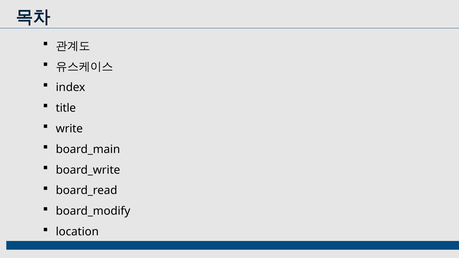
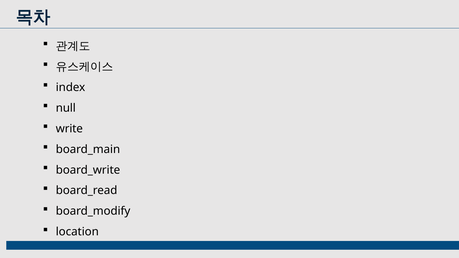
title: title -> null (66, 108)
